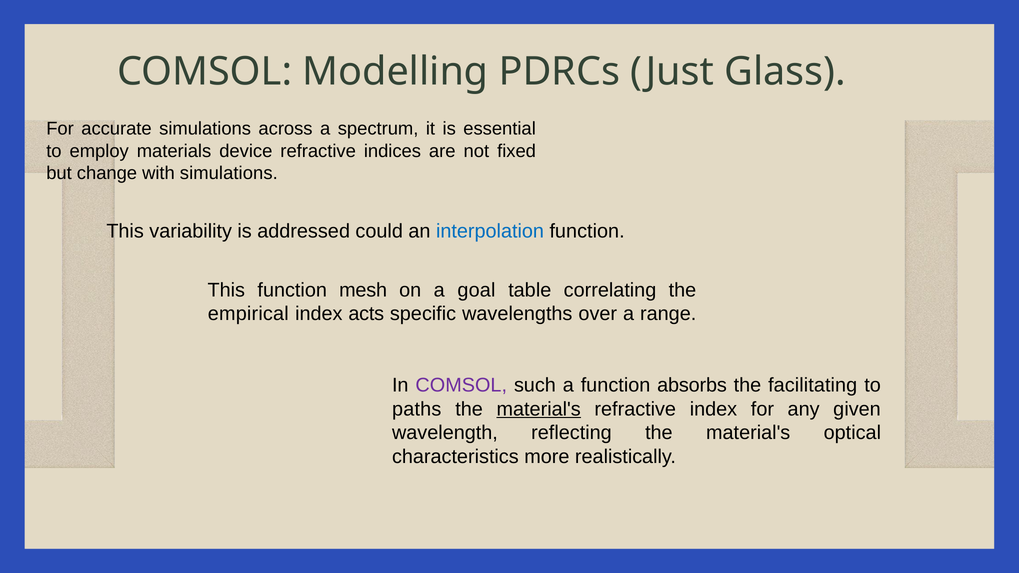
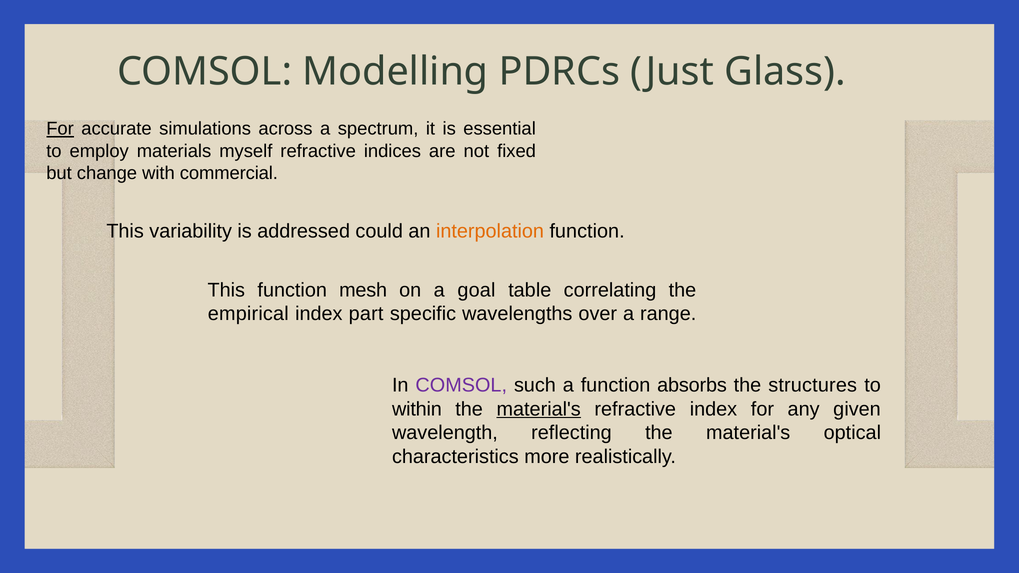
For underline: none -> present (60, 129)
device: device -> myself (246, 151)
with simulations: simulations -> commercial (229, 173)
interpolation colour: blue -> orange (490, 231)
acts: acts -> part (366, 314)
facilitating: facilitating -> structures (813, 385)
paths: paths -> within (417, 409)
